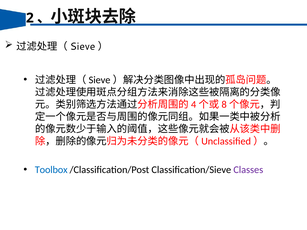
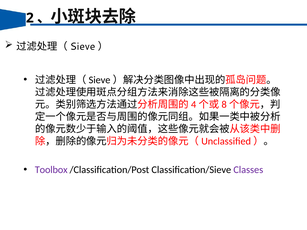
Toolbox colour: blue -> purple (51, 170)
